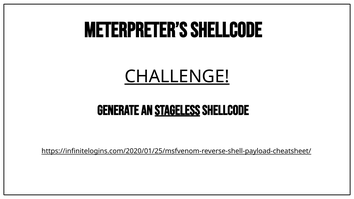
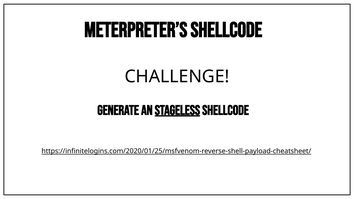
CHALLENGE underline: present -> none (177, 77)
